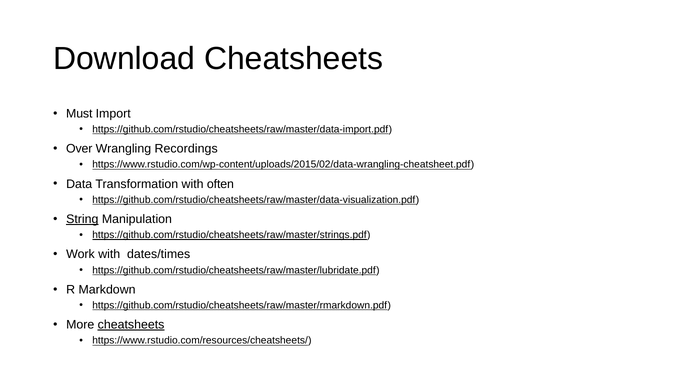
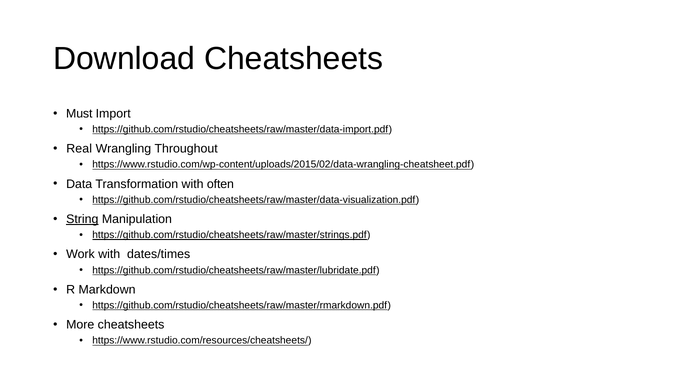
Over: Over -> Real (79, 149)
Recordings: Recordings -> Throughout (186, 149)
cheatsheets underline: present -> none (131, 325)
